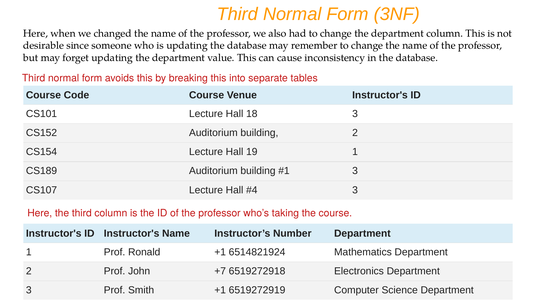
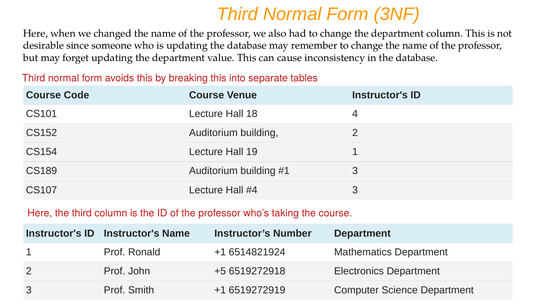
18 3: 3 -> 4 (355, 114)
+7: +7 -> +5 (220, 271)
